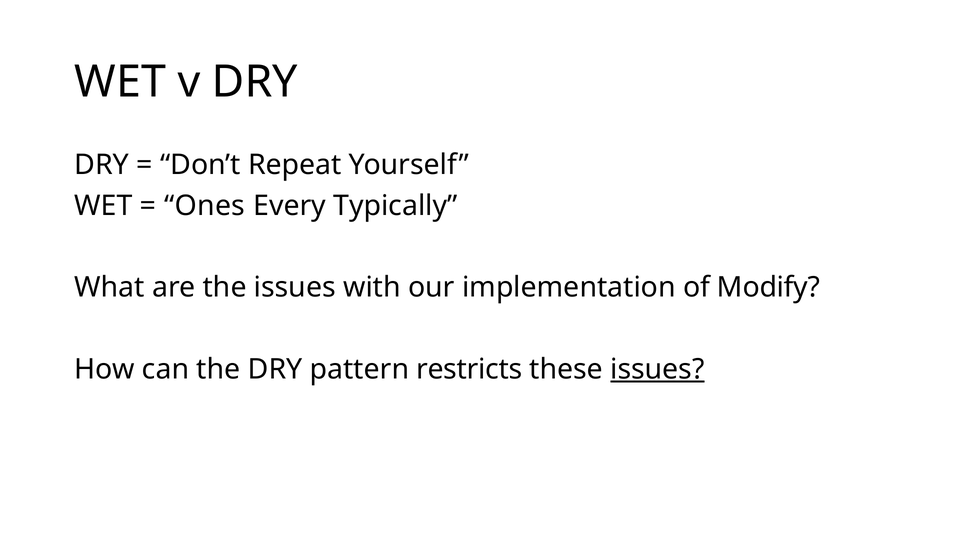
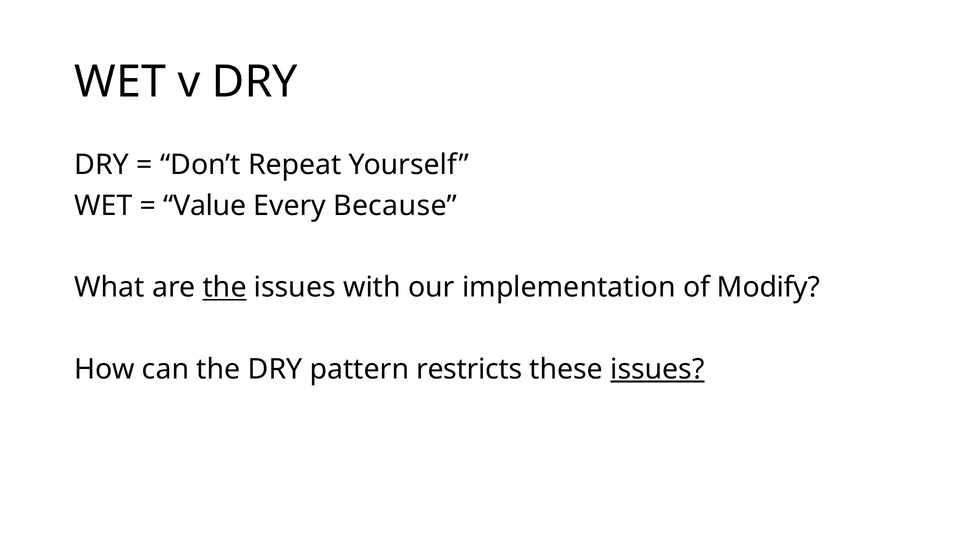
Ones: Ones -> Value (205, 206)
Typically: Typically -> Because (395, 206)
the underline: none -> present (225, 288)
